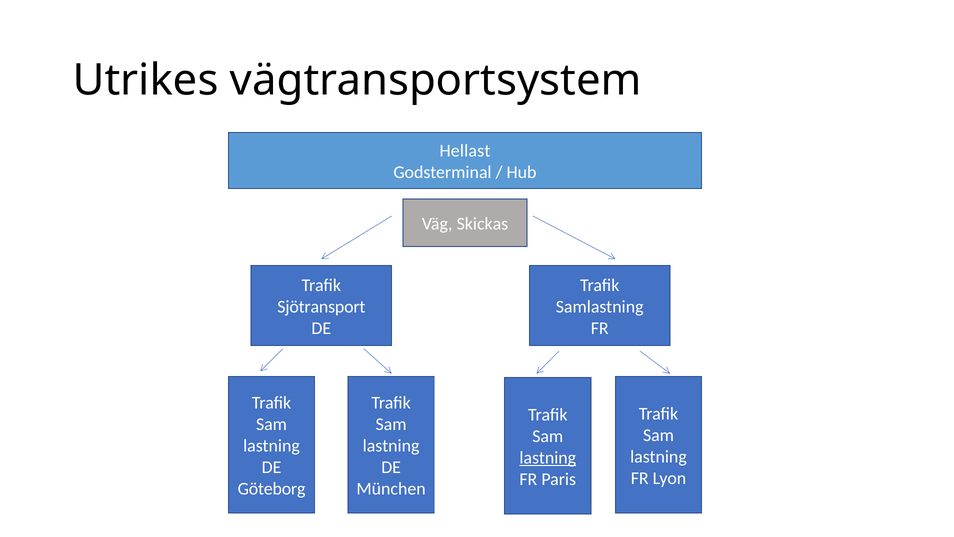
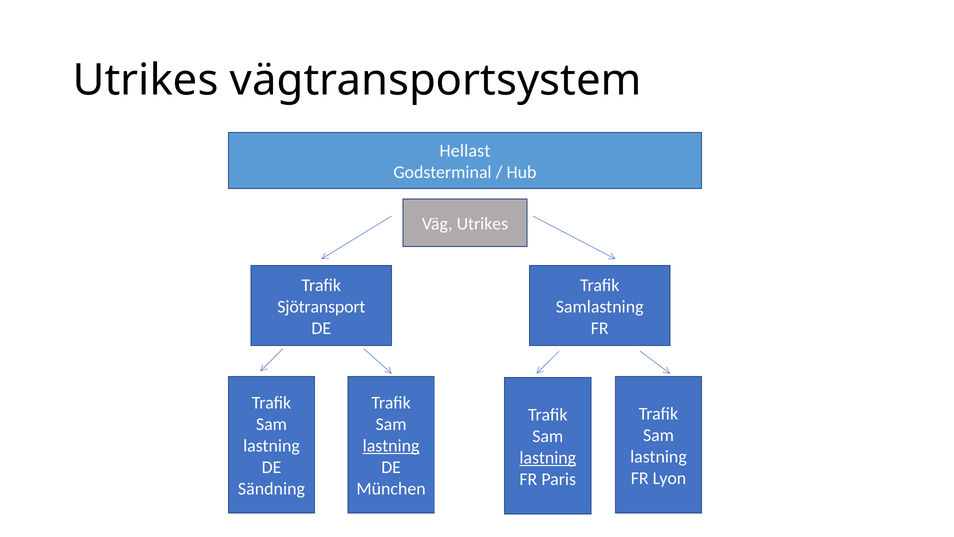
Väg Skickas: Skickas -> Utrikes (482, 224)
lastning underline: none -> present (391, 446)
Göteborg: Göteborg -> Sändning (271, 489)
